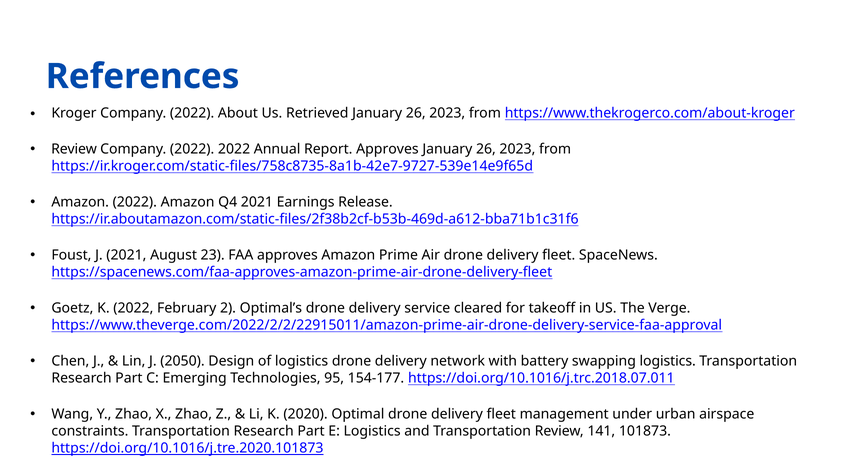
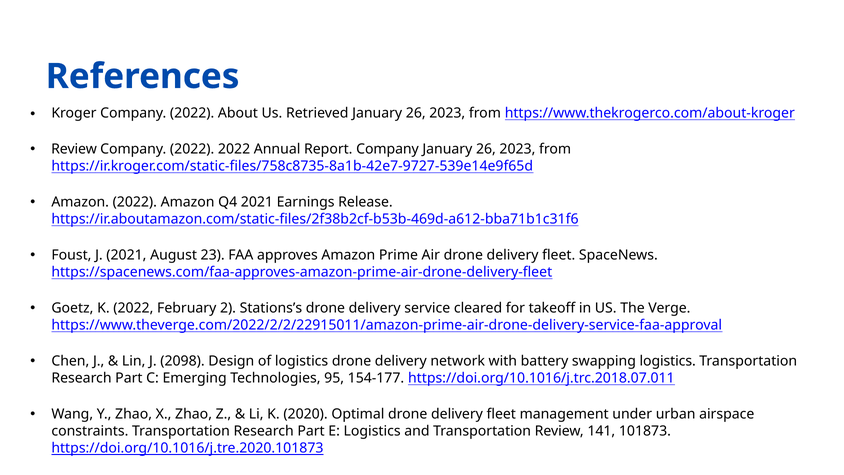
Report Approves: Approves -> Company (387, 149)
Optimal’s: Optimal’s -> Stations’s (271, 308)
2050: 2050 -> 2098 (182, 361)
